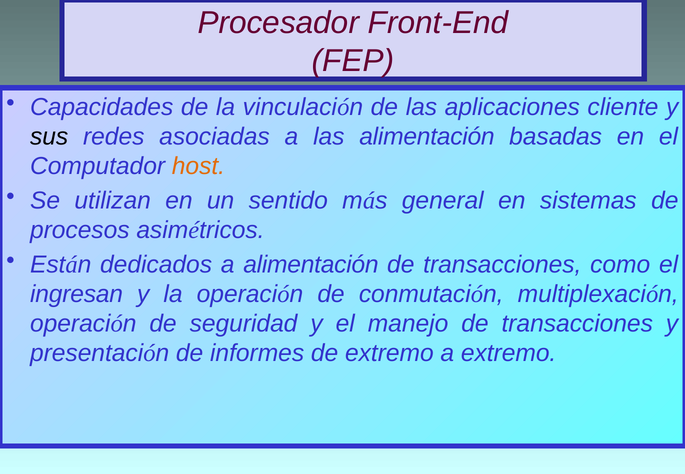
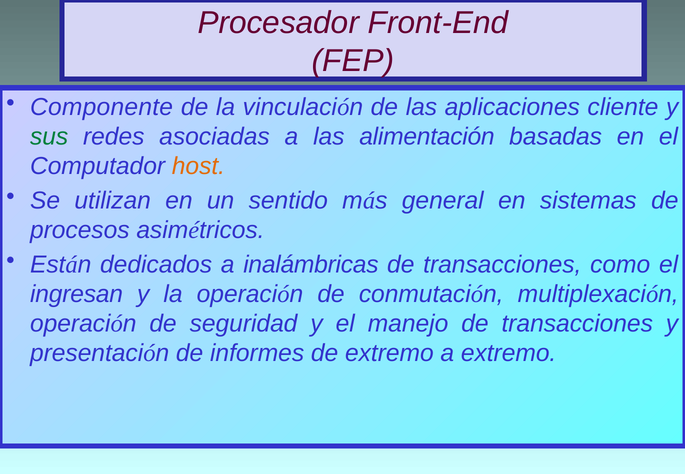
Capacidades: Capacidades -> Componente (102, 107)
sus colour: black -> green (49, 137)
a alimentación: alimentación -> inalámbricas (311, 265)
